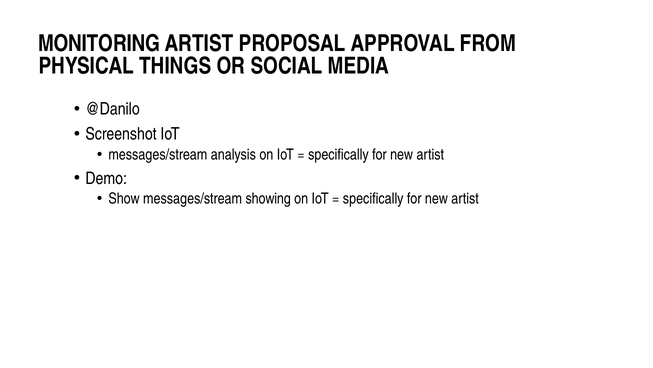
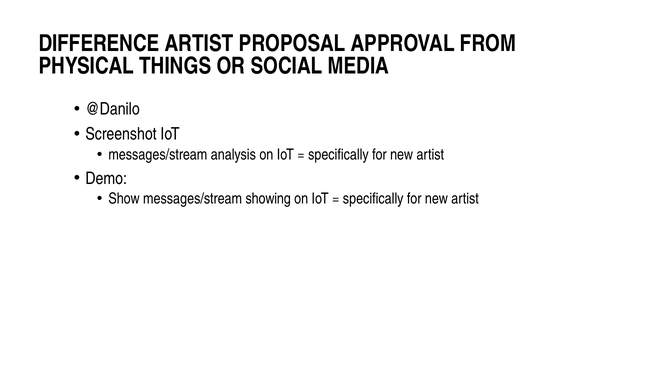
MONITORING: MONITORING -> DIFFERENCE (99, 44)
